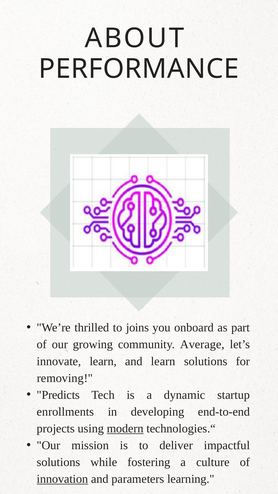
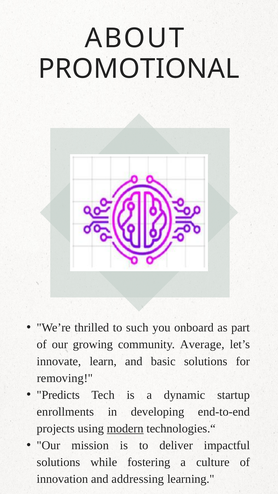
PERFORMANCE: PERFORMANCE -> PROMOTIONAL (139, 69)
joins: joins -> such (137, 328)
and learn: learn -> basic (163, 361)
innovation underline: present -> none (62, 479)
parameters: parameters -> addressing (138, 479)
